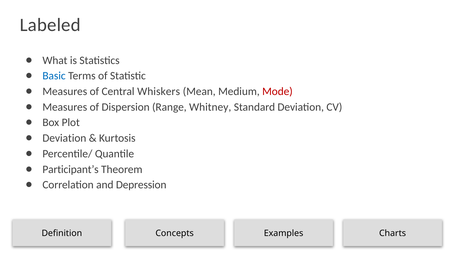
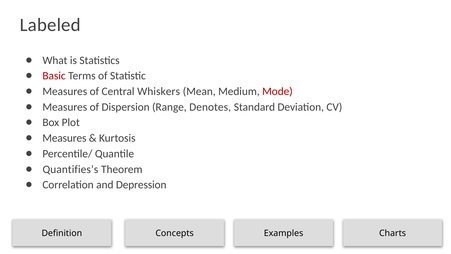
Basic colour: blue -> red (54, 76)
Whitney: Whitney -> Denotes (210, 107)
Deviation: Deviation -> Measures (64, 138)
Participant’s: Participant’s -> Quantifies’s (70, 169)
